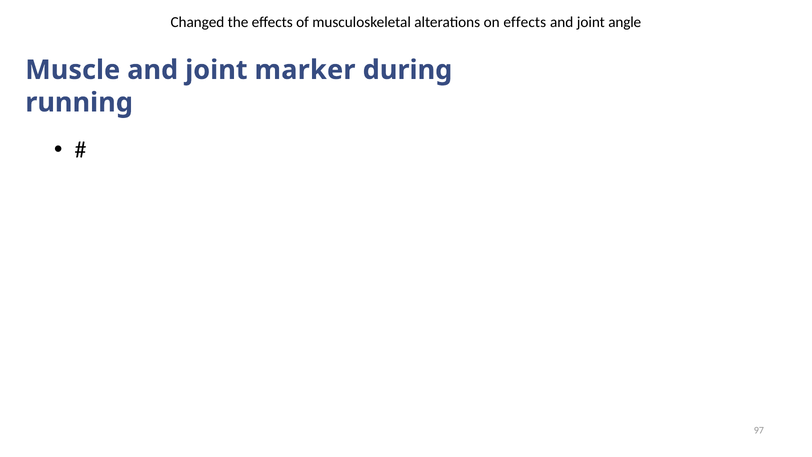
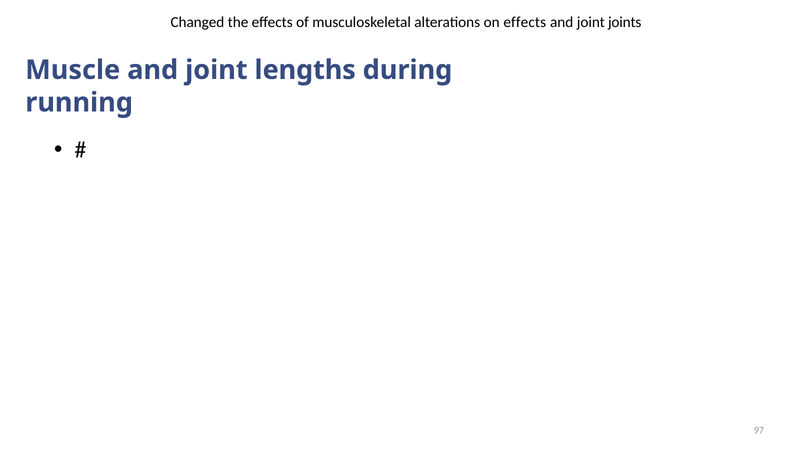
angle: angle -> joints (625, 22)
marker: marker -> lengths (305, 70)
